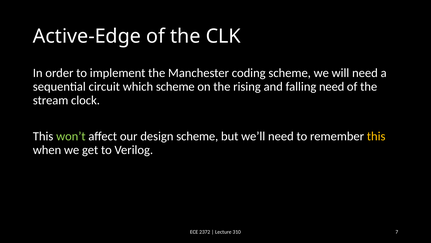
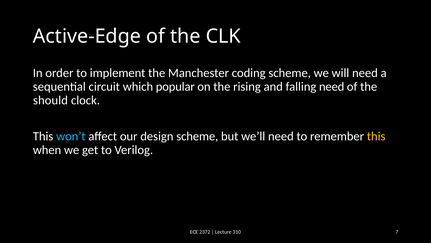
which scheme: scheme -> popular (175, 86)
stream: stream -> should (50, 100)
won’t colour: light green -> light blue (71, 136)
